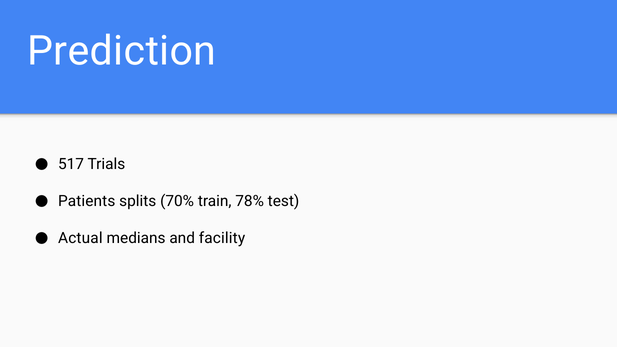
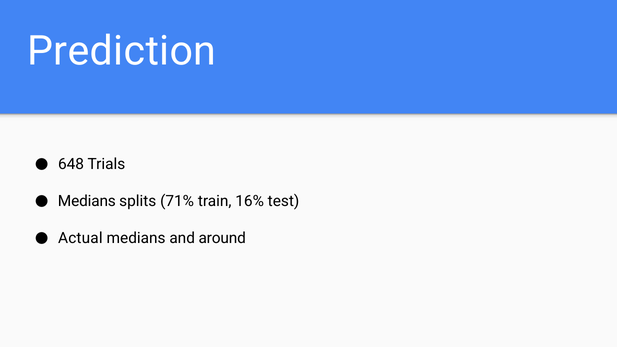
517: 517 -> 648 (71, 164)
Patients: Patients -> Medians (87, 201)
70%: 70% -> 71% (177, 201)
78%: 78% -> 16% (250, 201)
facility: facility -> around (222, 238)
